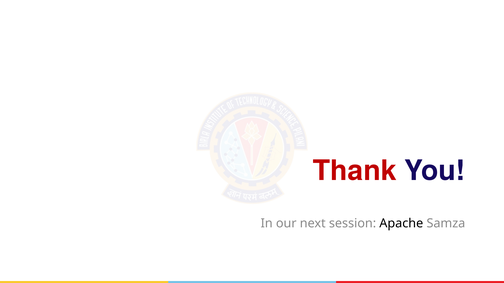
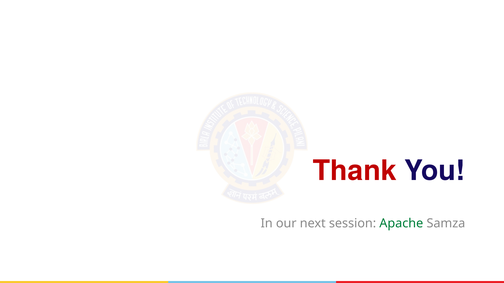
Apache colour: black -> green (401, 224)
